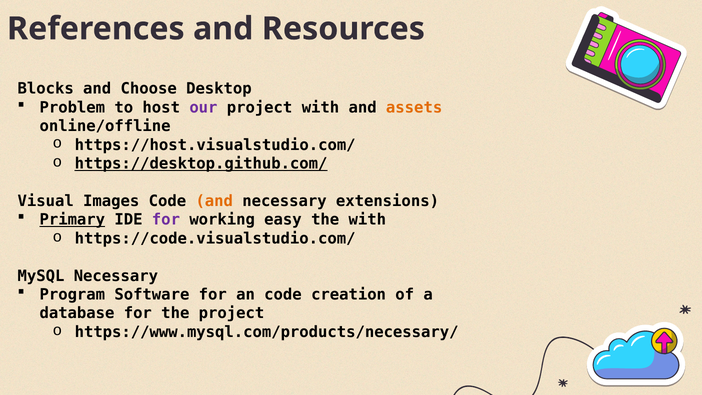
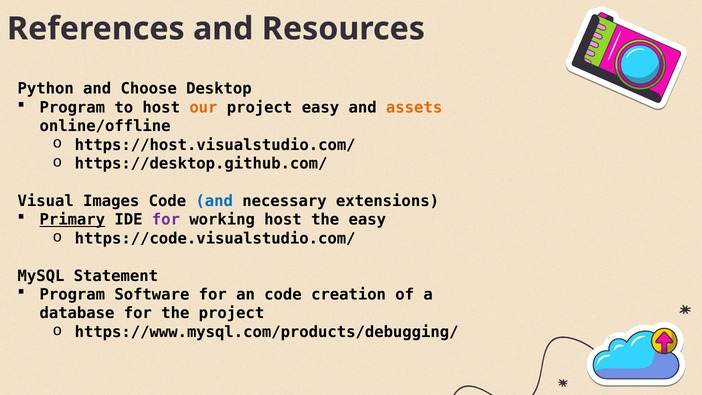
Blocks: Blocks -> Python (46, 89)
Problem: Problem -> Program (72, 107)
our colour: purple -> orange (203, 107)
project with: with -> easy (320, 107)
https://desktop.github.com/ underline: present -> none (201, 164)
and colour: orange -> blue (214, 201)
working easy: easy -> host (283, 220)
the with: with -> easy (367, 220)
MySQL Necessary: Necessary -> Statement (116, 276)
https://www.mysql.com/products/necessary/: https://www.mysql.com/products/necessary/ -> https://www.mysql.com/products/debugging/ (267, 332)
